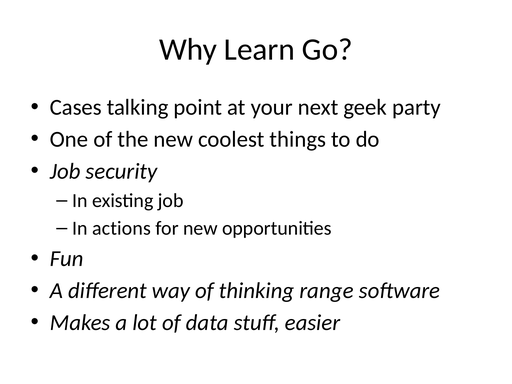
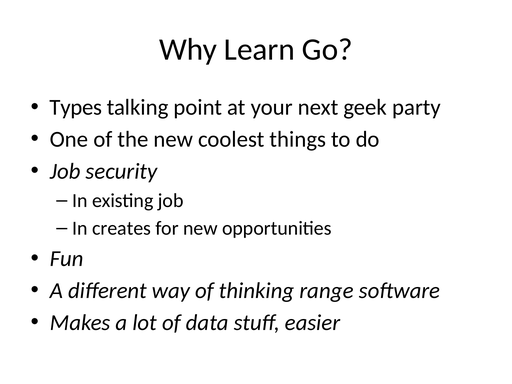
Cases: Cases -> Types (76, 107)
actions: actions -> creates (122, 228)
